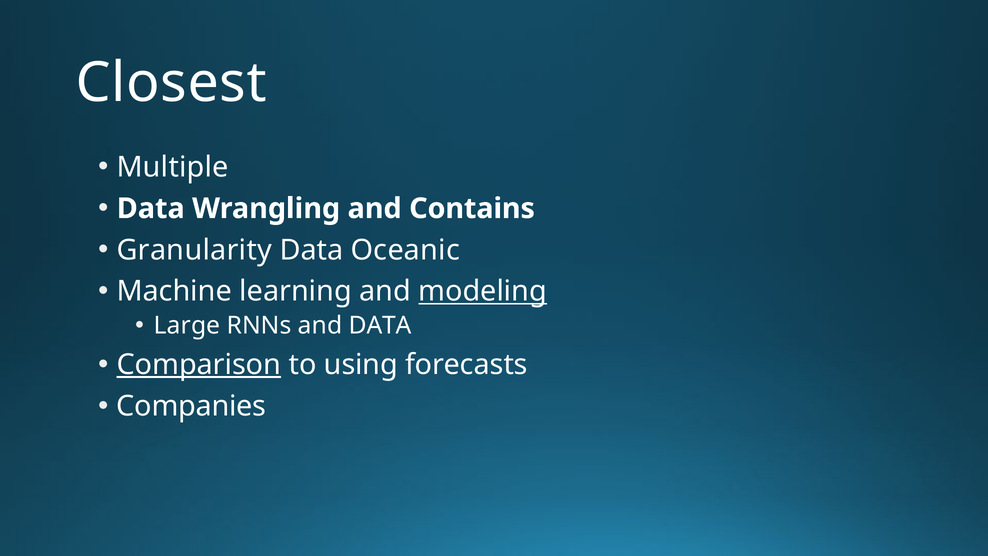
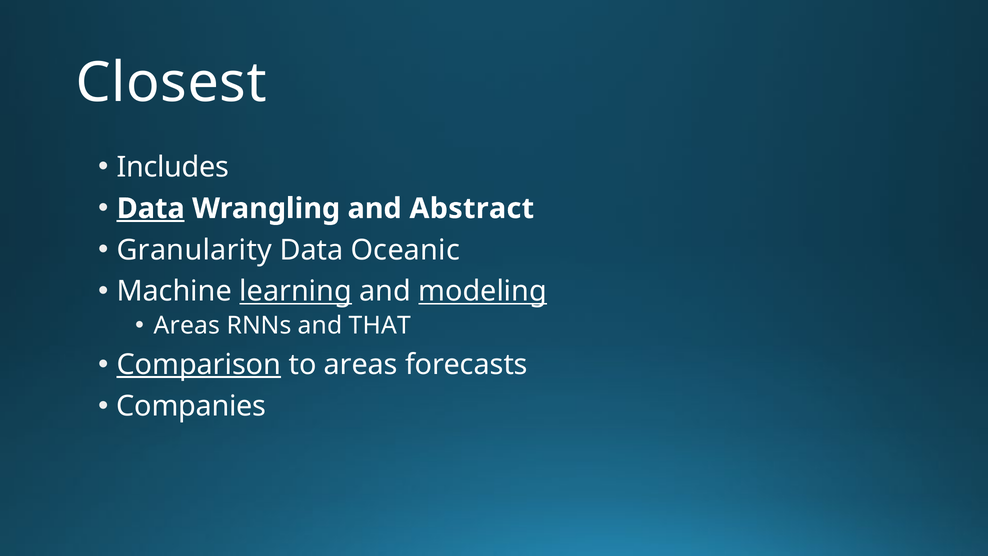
Multiple: Multiple -> Includes (173, 167)
Data underline: none -> present (151, 208)
Contains: Contains -> Abstract (472, 208)
learning underline: none -> present (296, 291)
Large: Large -> Areas (187, 325)
and DATA: DATA -> THAT (380, 325)
to using: using -> areas (361, 365)
